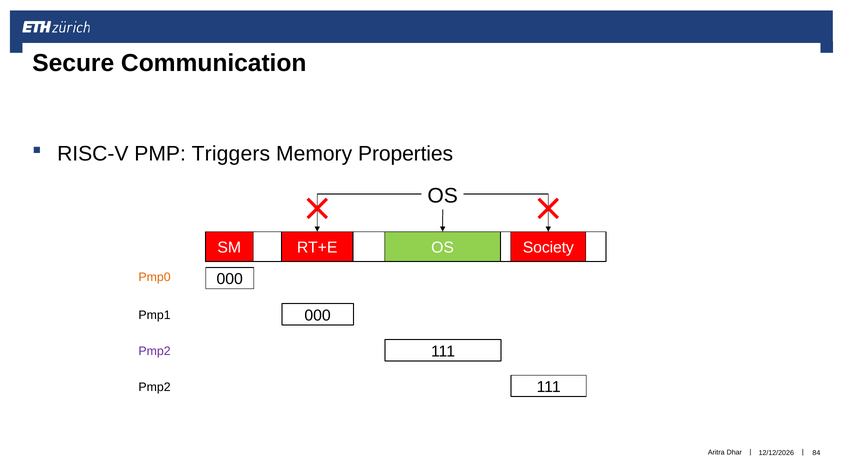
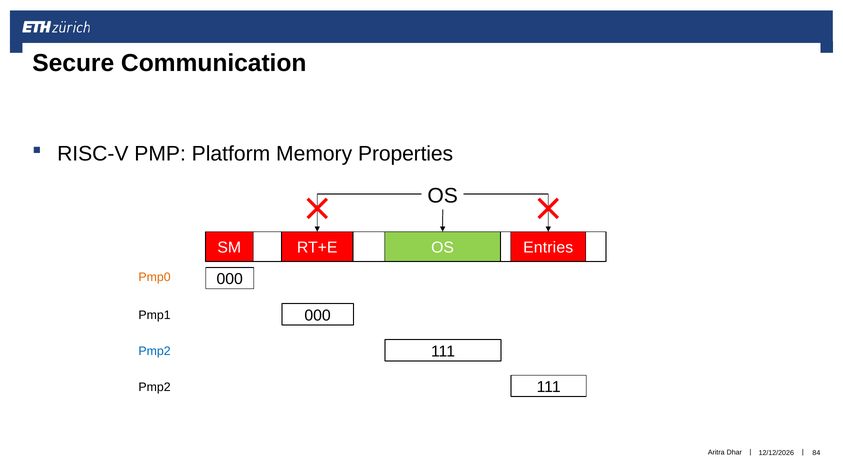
Triggers: Triggers -> Platform (231, 154)
Society: Society -> Entries (548, 248)
Pmp2 colour: purple -> blue (155, 351)
